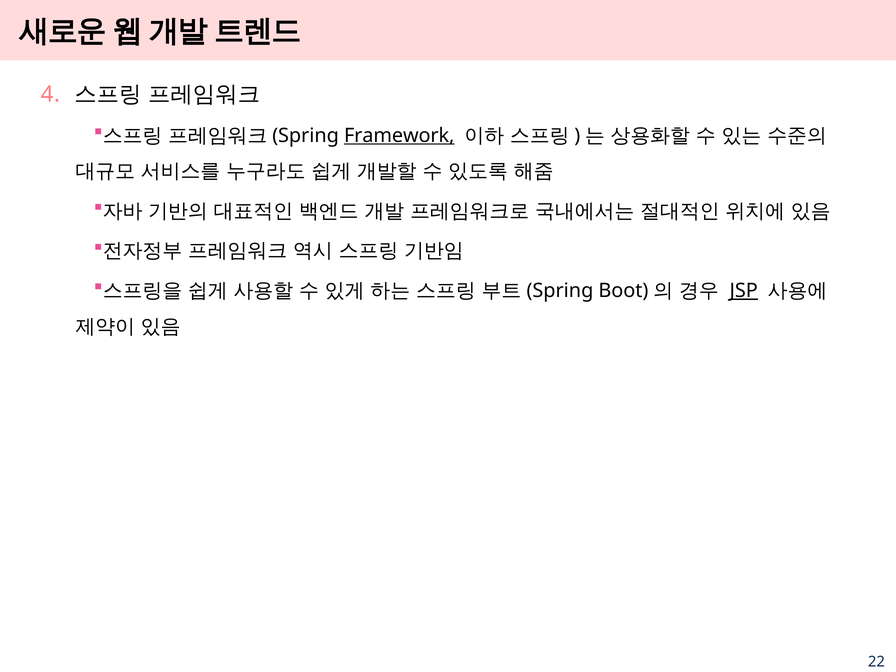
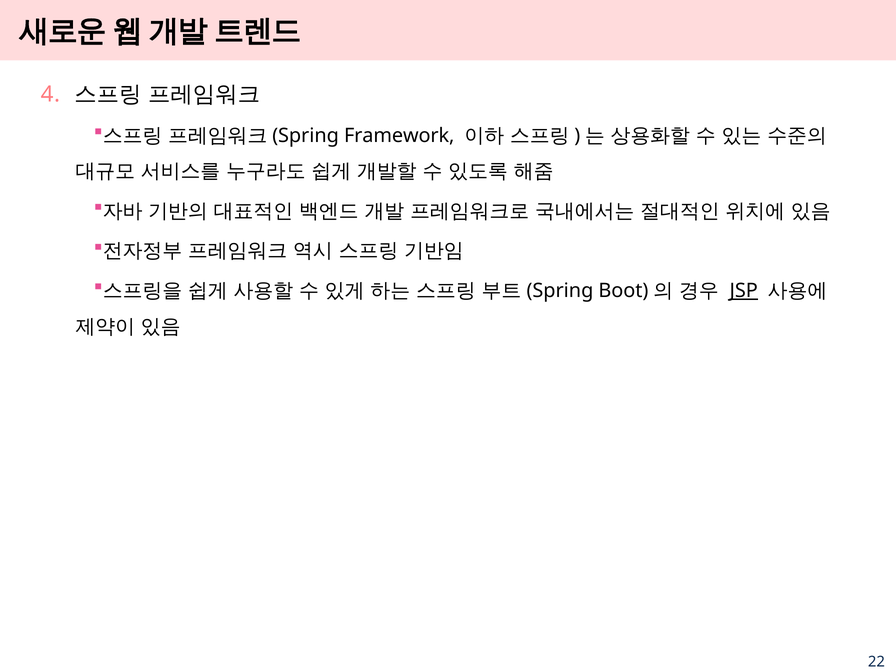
Framework underline: present -> none (399, 136)
